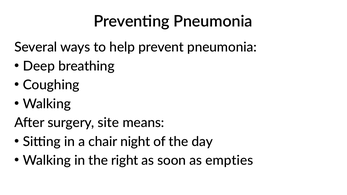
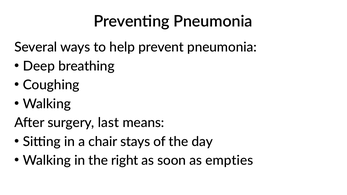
site: site -> last (108, 123)
night: night -> stays (135, 142)
